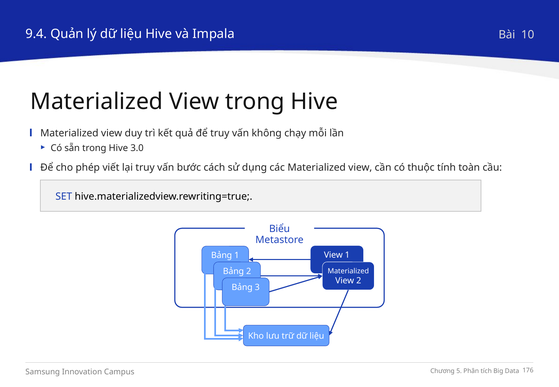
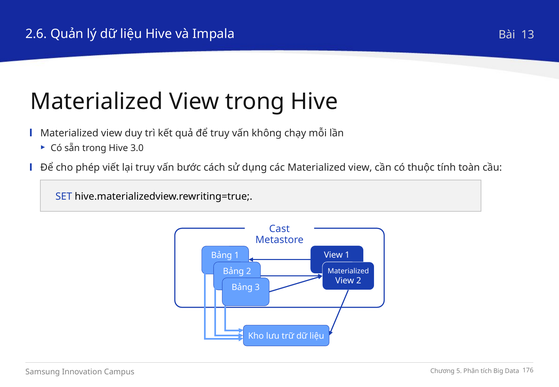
9.4: 9.4 -> 2.6 (36, 34)
10: 10 -> 13 (528, 35)
Biểu: Biểu -> Cast (279, 229)
